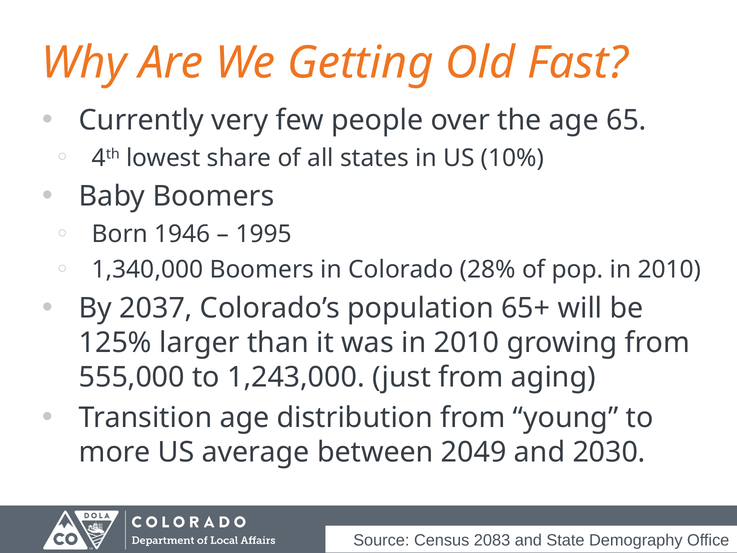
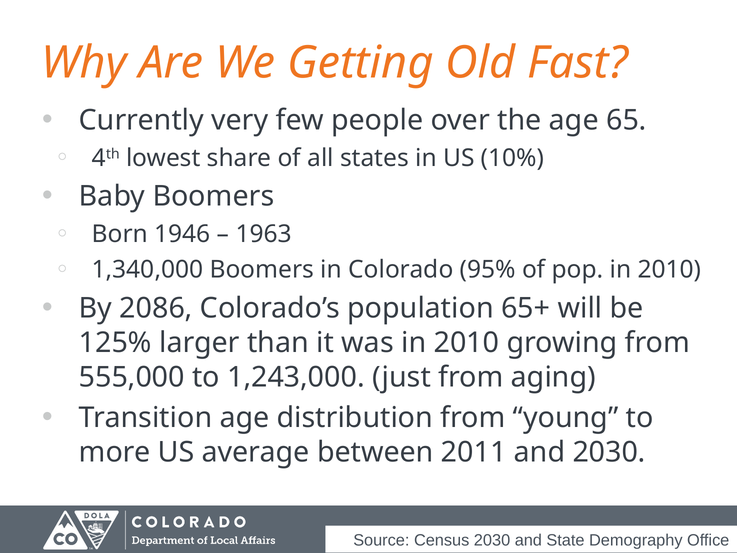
1995: 1995 -> 1963 (264, 234)
28%: 28% -> 95% (488, 270)
2037: 2037 -> 2086 (156, 308)
2049: 2049 -> 2011 (474, 452)
Census 2083: 2083 -> 2030 (492, 540)
